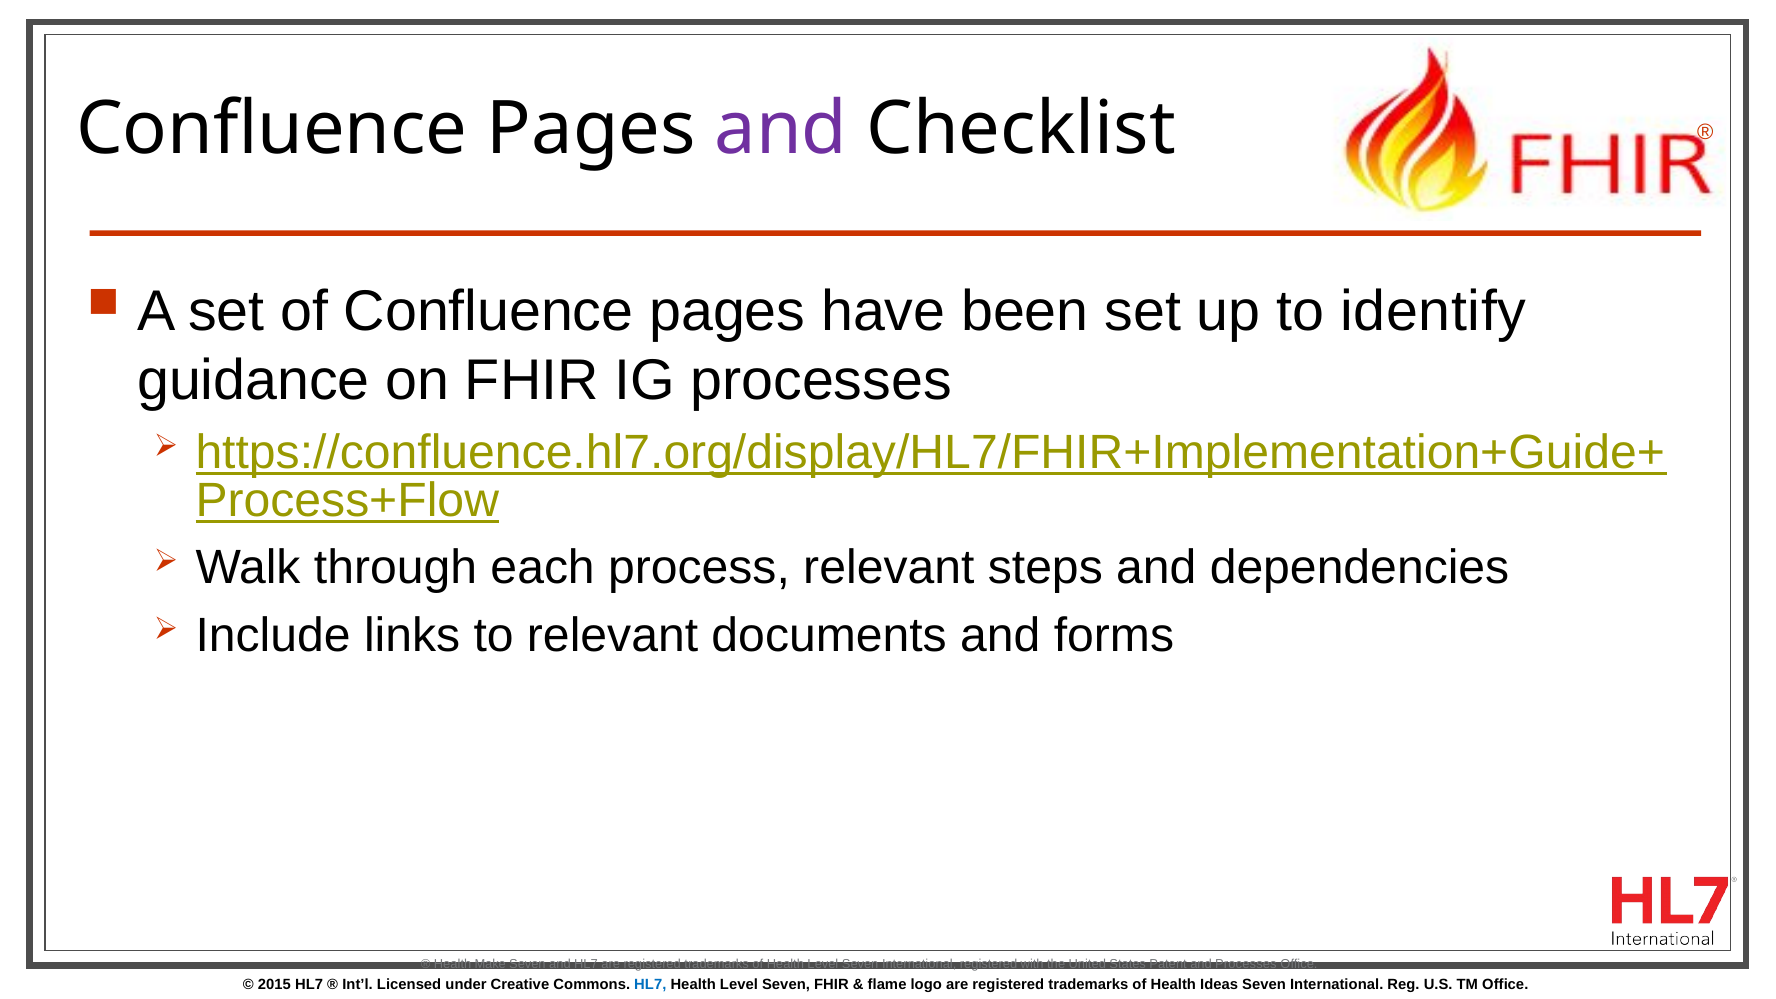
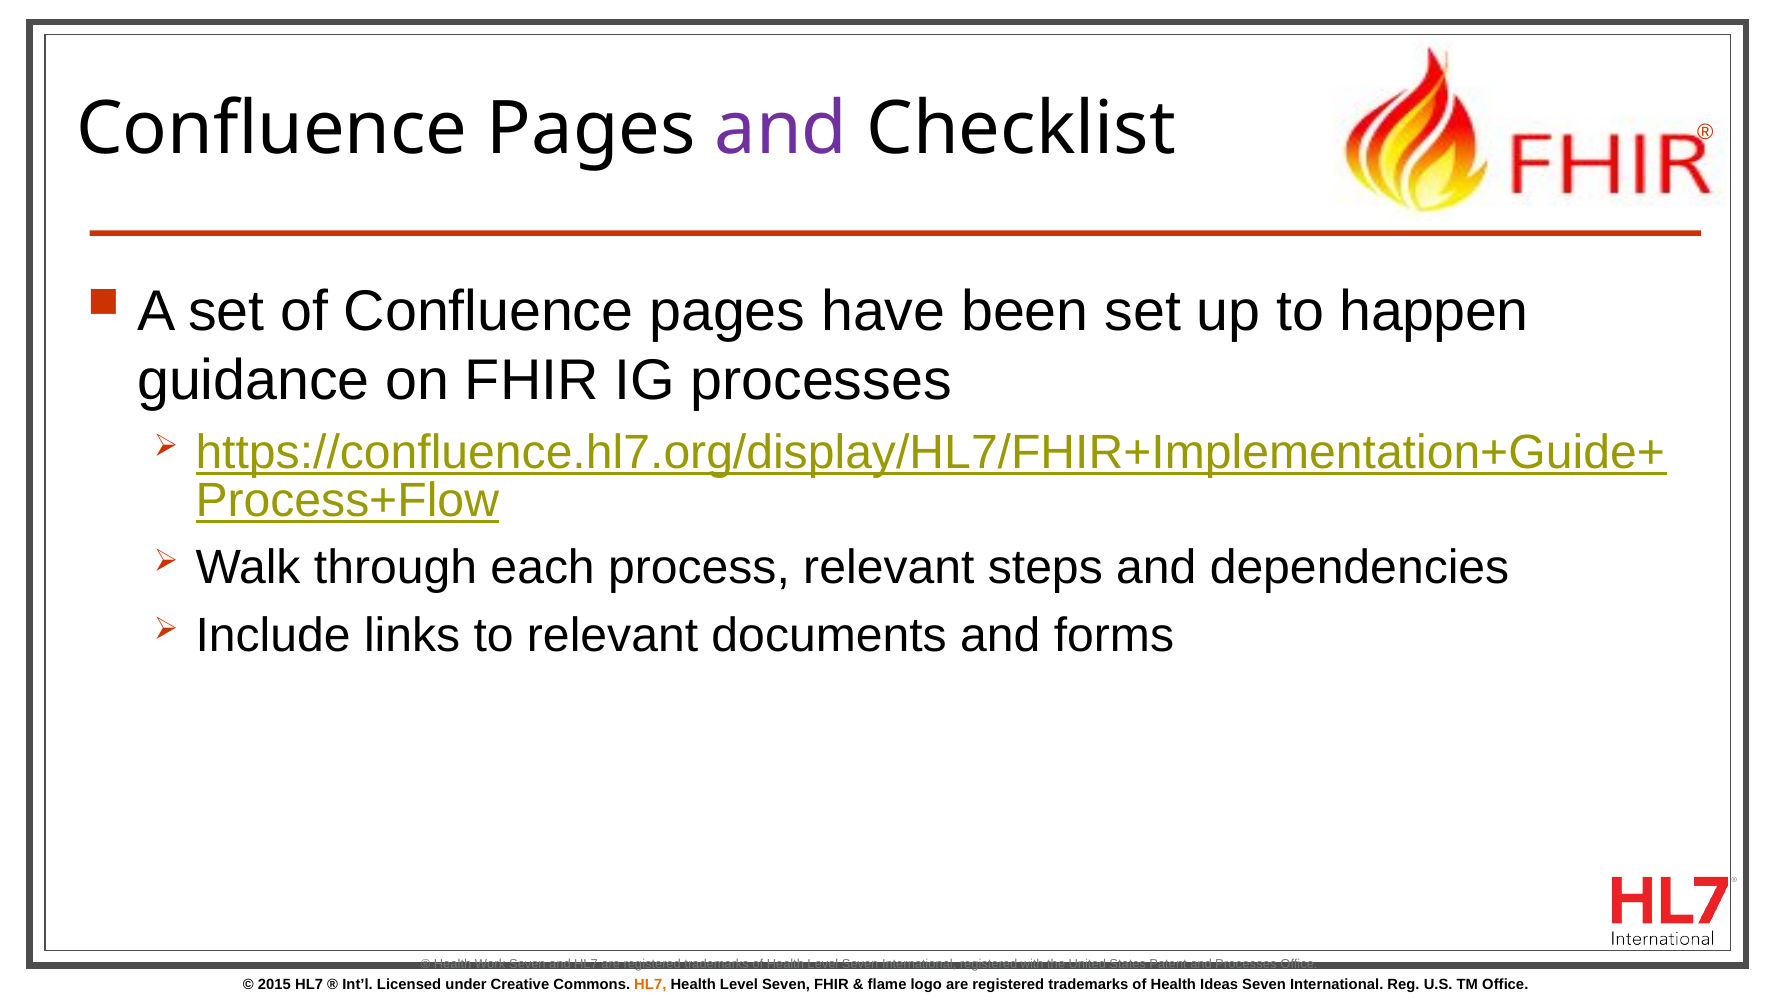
identify: identify -> happen (1434, 311)
Make: Make -> Work (490, 965)
HL7 colour: blue -> orange (650, 984)
